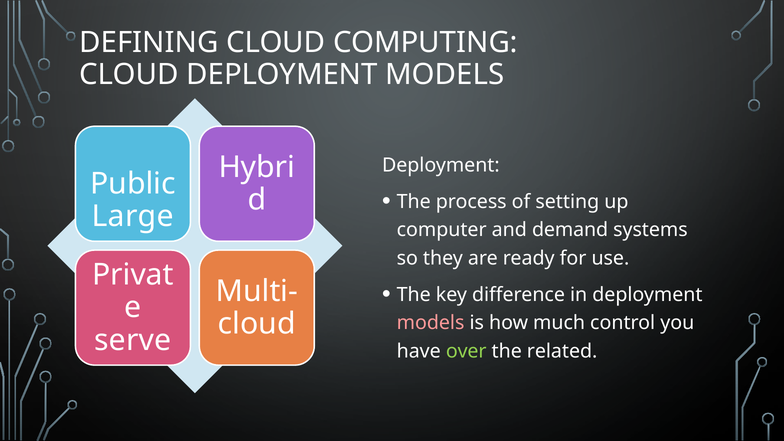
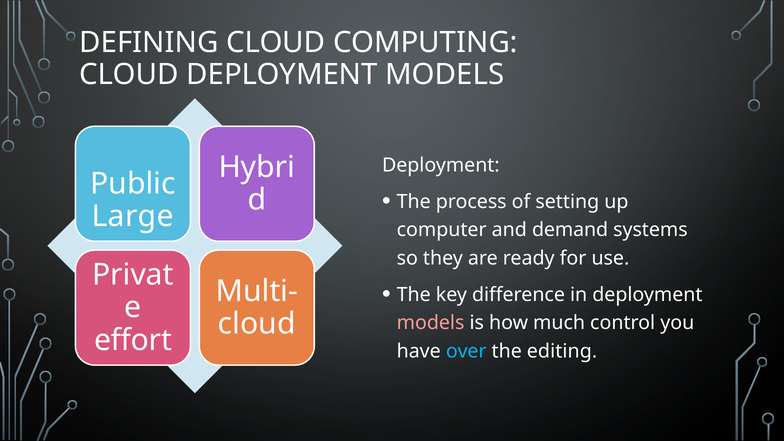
serve: serve -> effort (133, 340)
over colour: light green -> light blue (466, 351)
related: related -> editing (562, 351)
